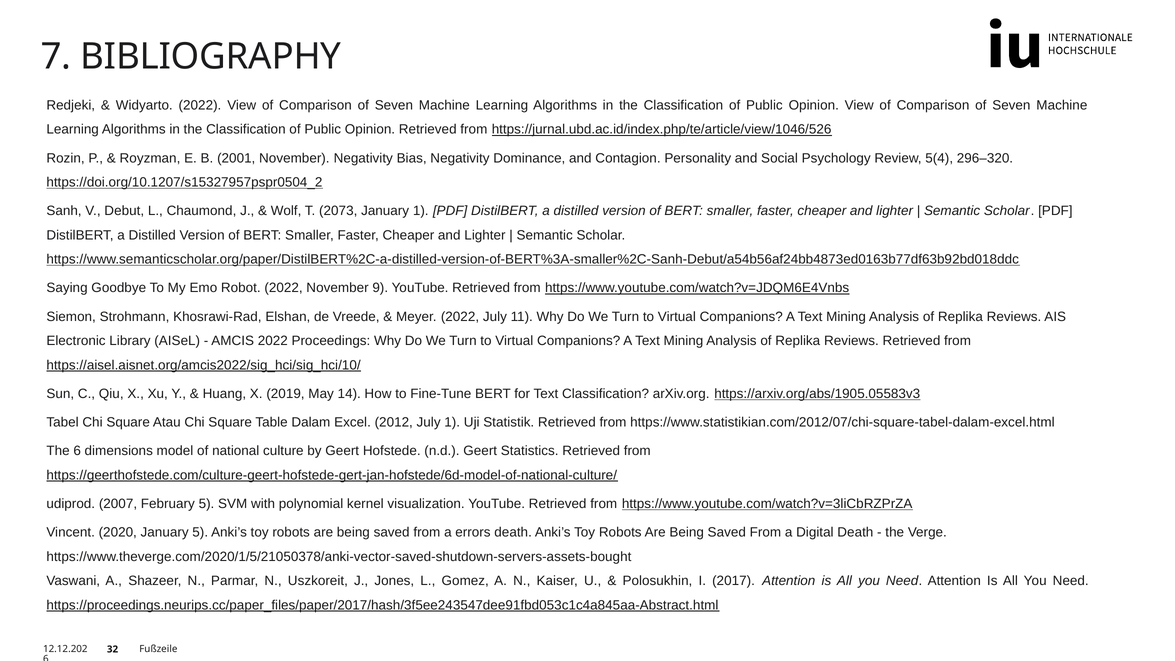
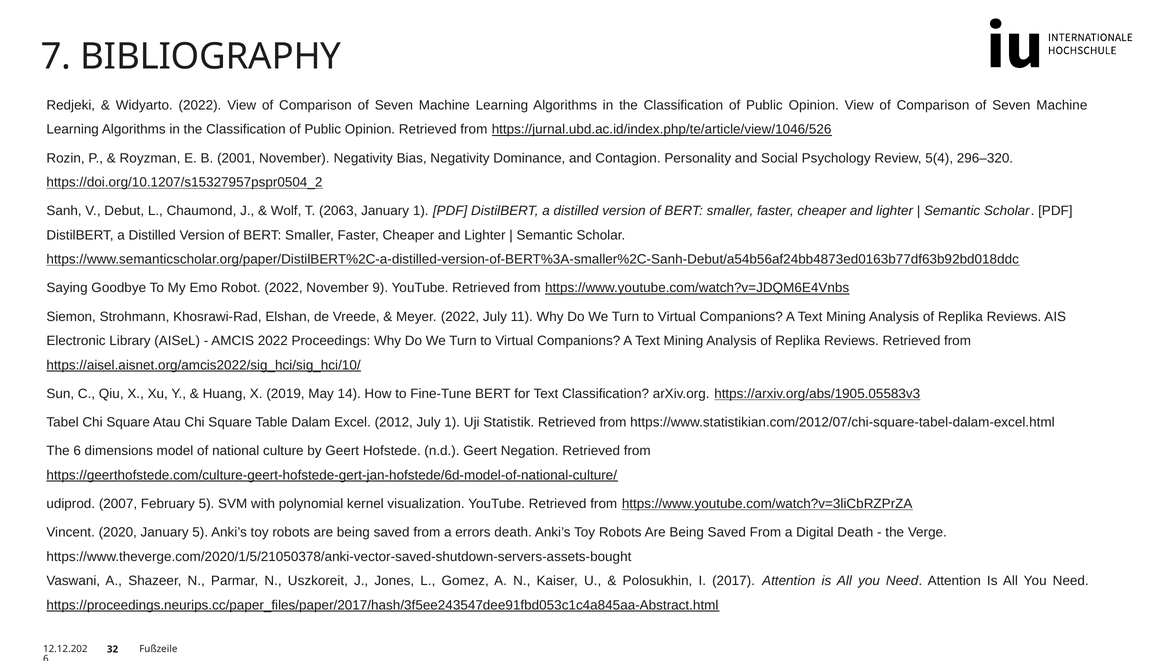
2073: 2073 -> 2063 (338, 211)
Statistics: Statistics -> Negation (530, 451)
